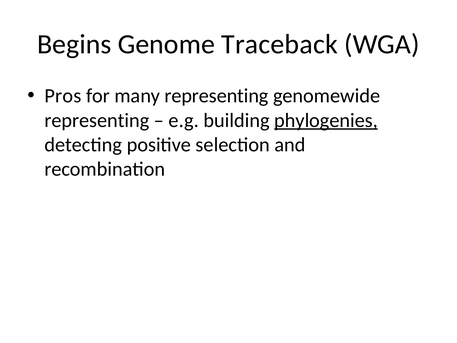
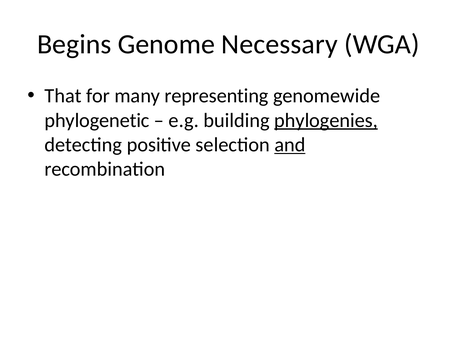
Traceback: Traceback -> Necessary (279, 44)
Pros: Pros -> That (63, 96)
representing: representing -> phylogenetic (97, 120)
and underline: none -> present (290, 145)
